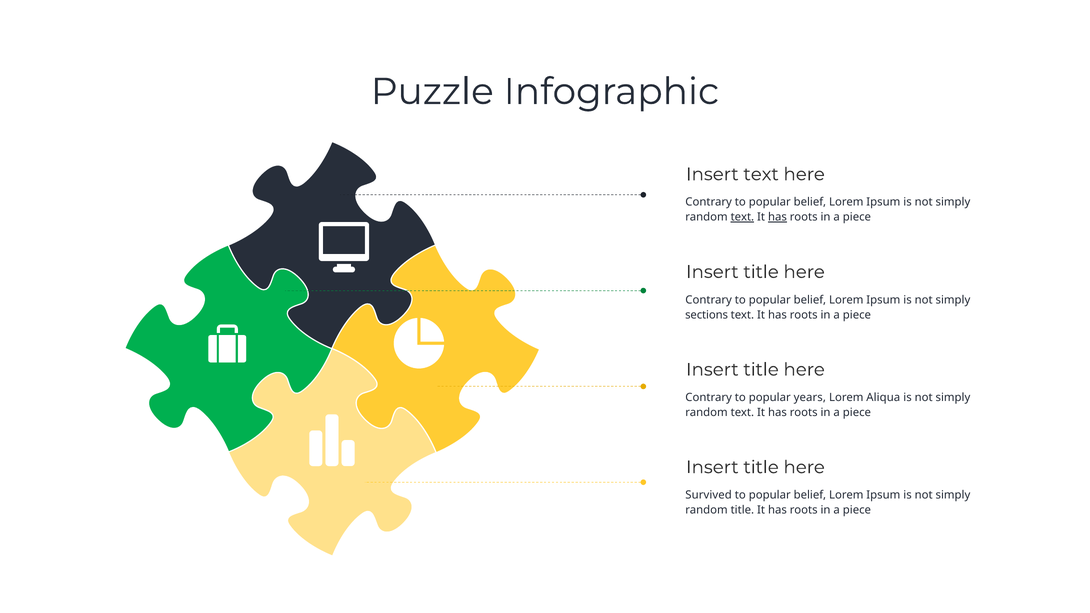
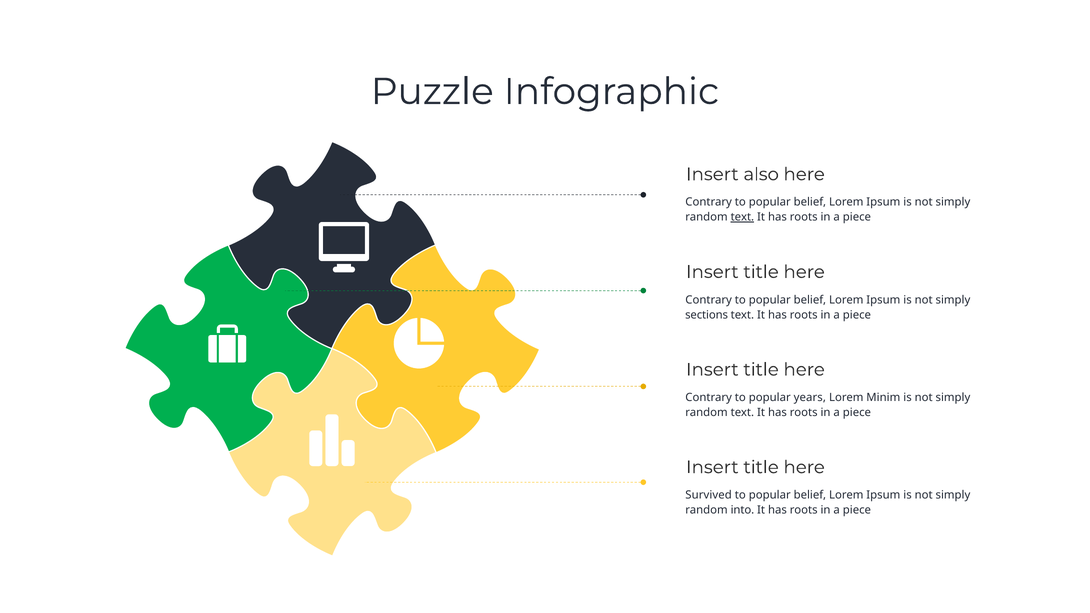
Insert text: text -> also (761, 174)
has underline: present -> none (777, 217)
Aliqua: Aliqua -> Minim (883, 398)
random title: title -> into (742, 510)
